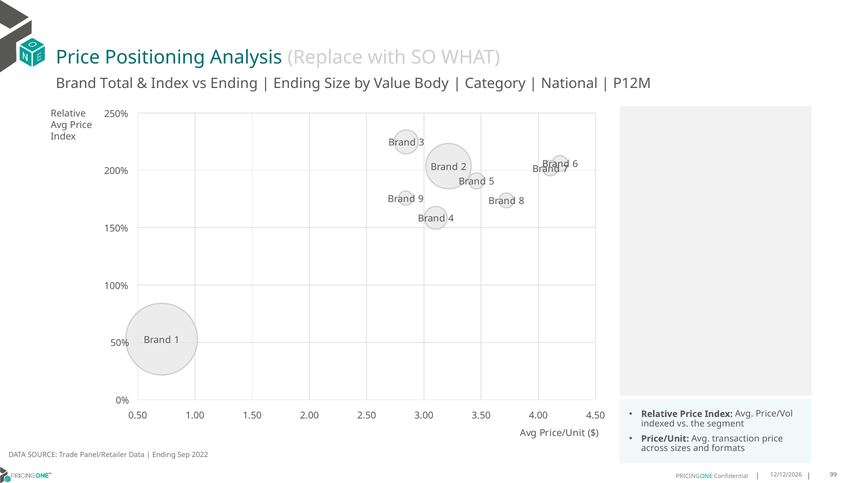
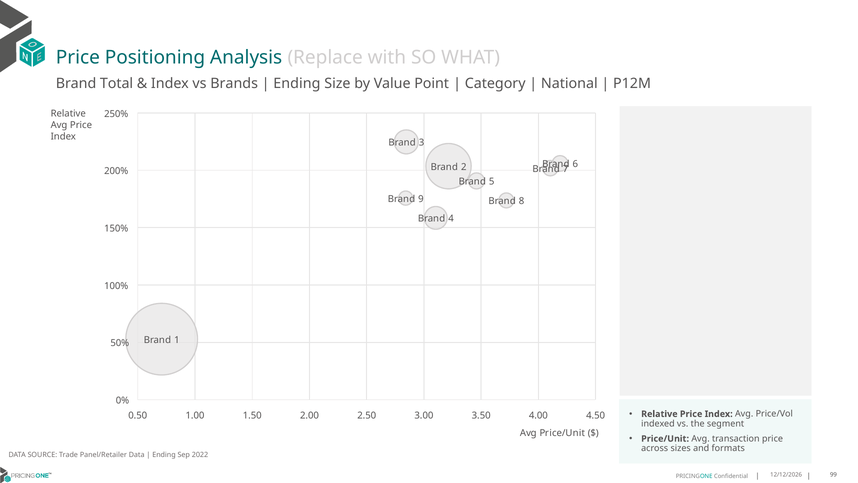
vs Ending: Ending -> Brands (234, 84)
Body: Body -> Point (432, 84)
